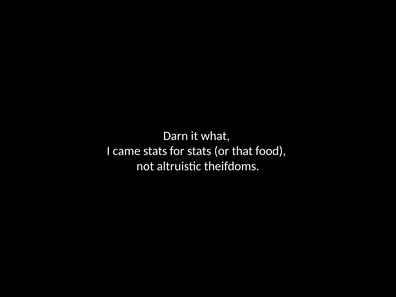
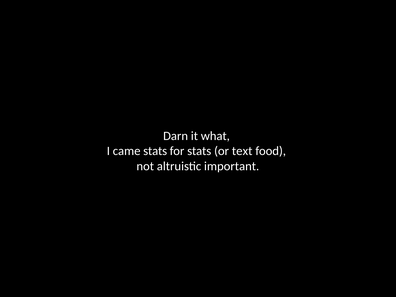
that: that -> text (242, 151)
theifdoms: theifdoms -> important (232, 166)
